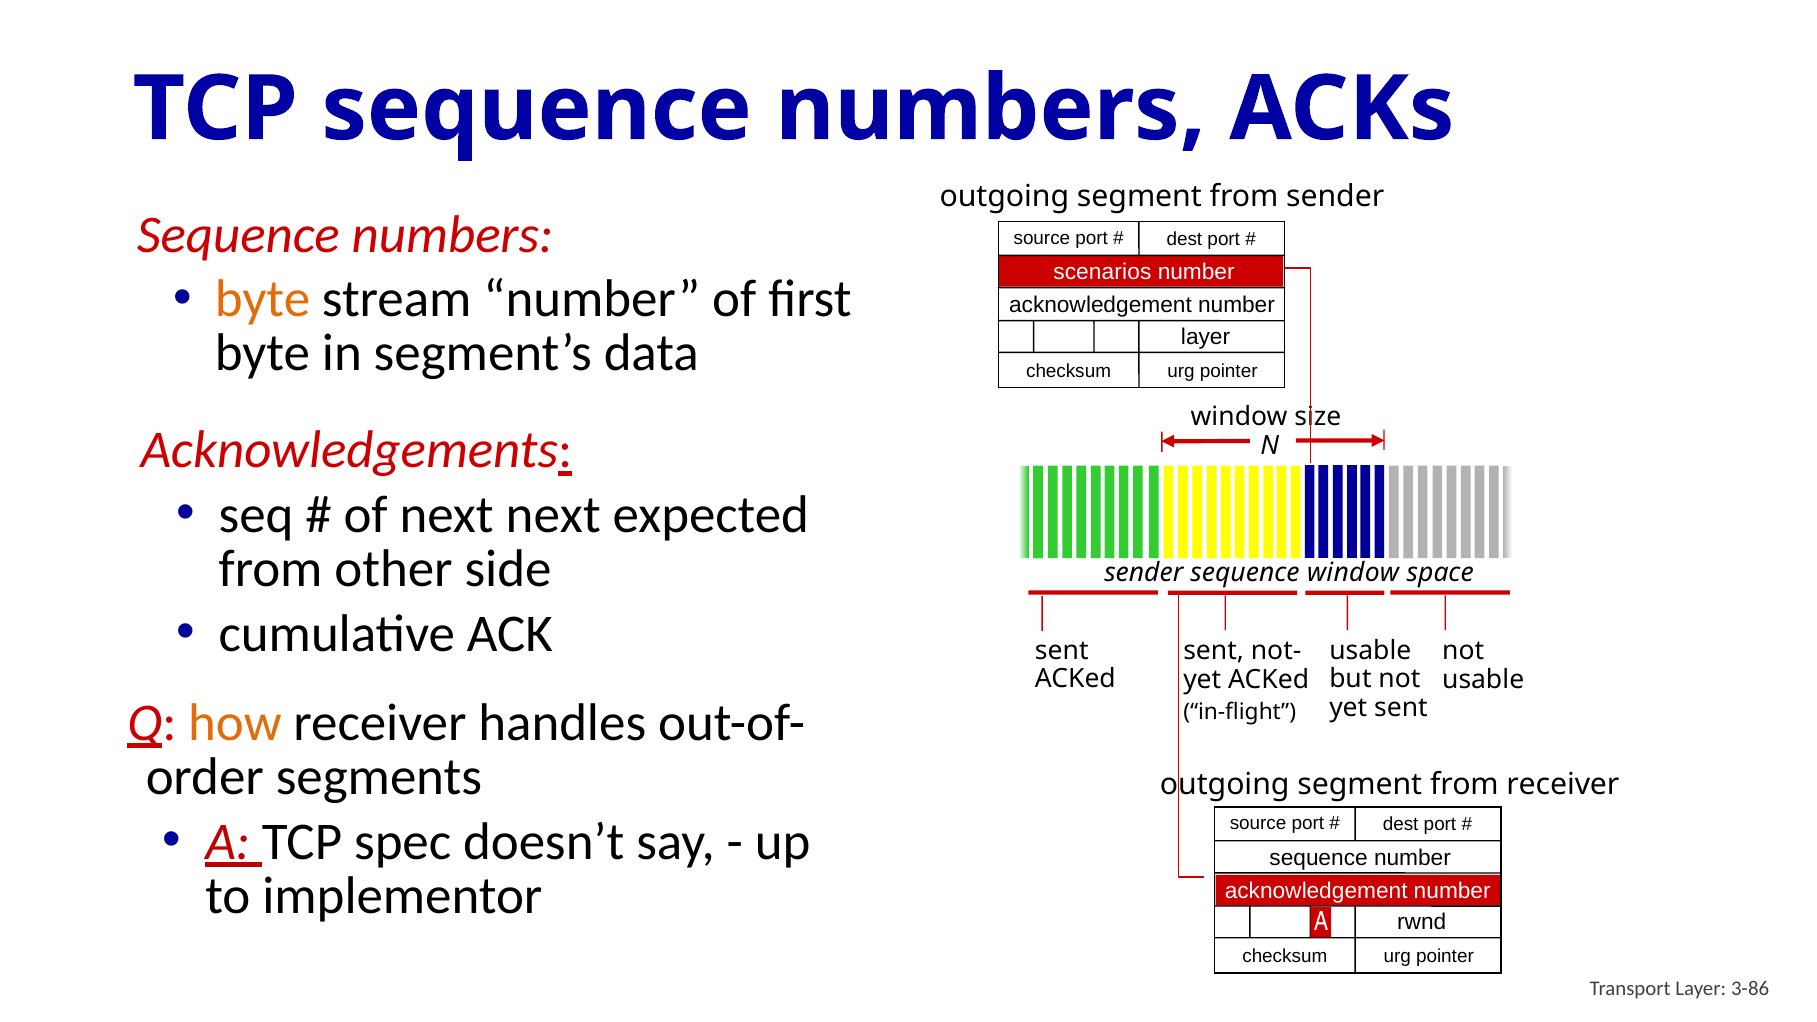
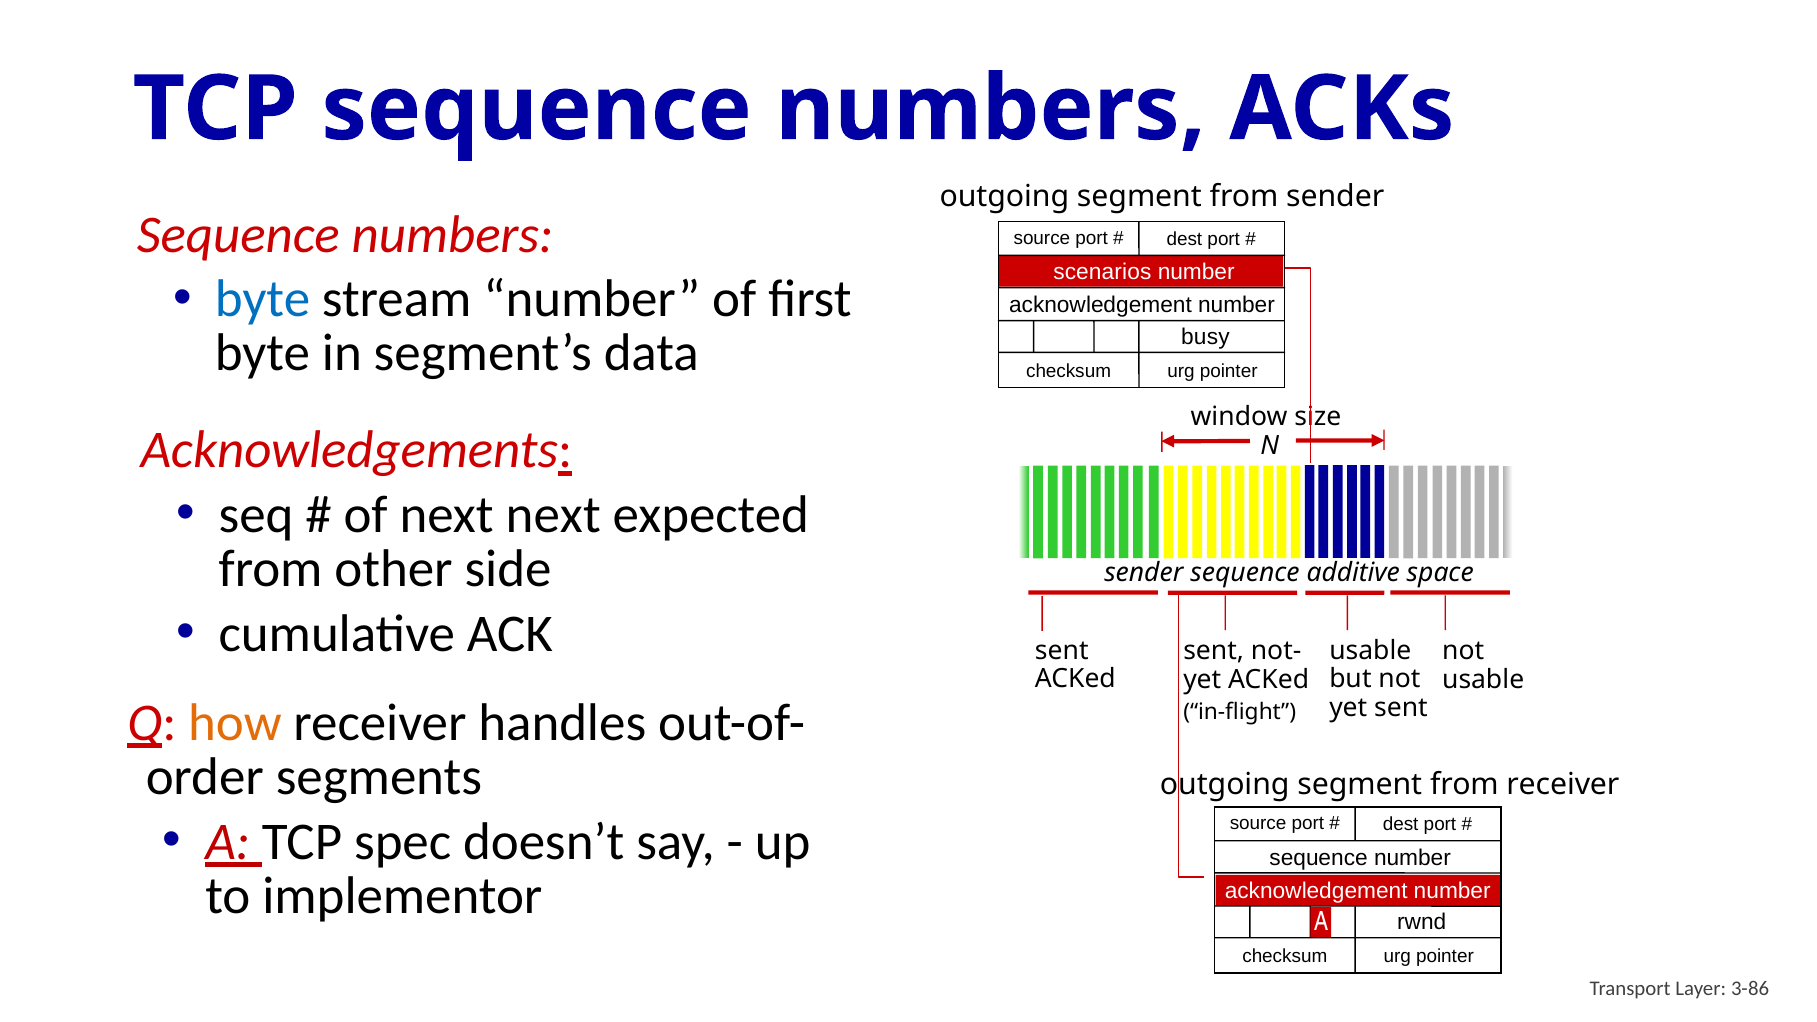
byte colour: orange -> blue (263, 299)
layer: layer -> busy (1205, 337)
sequence window: window -> additive (1353, 573)
